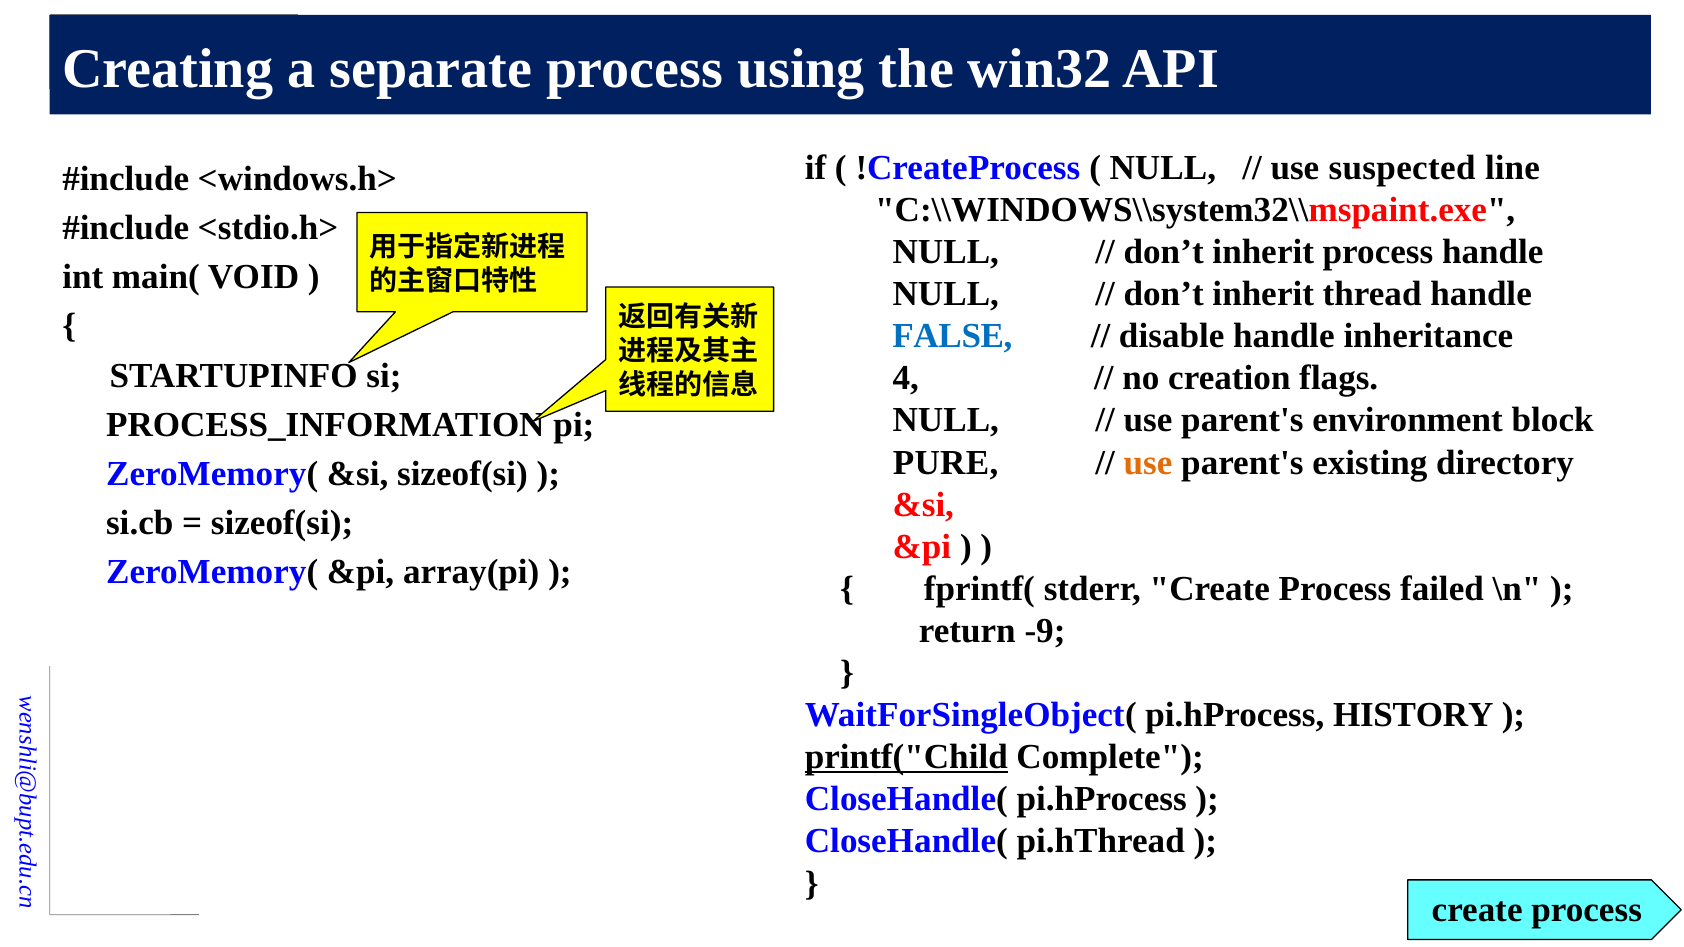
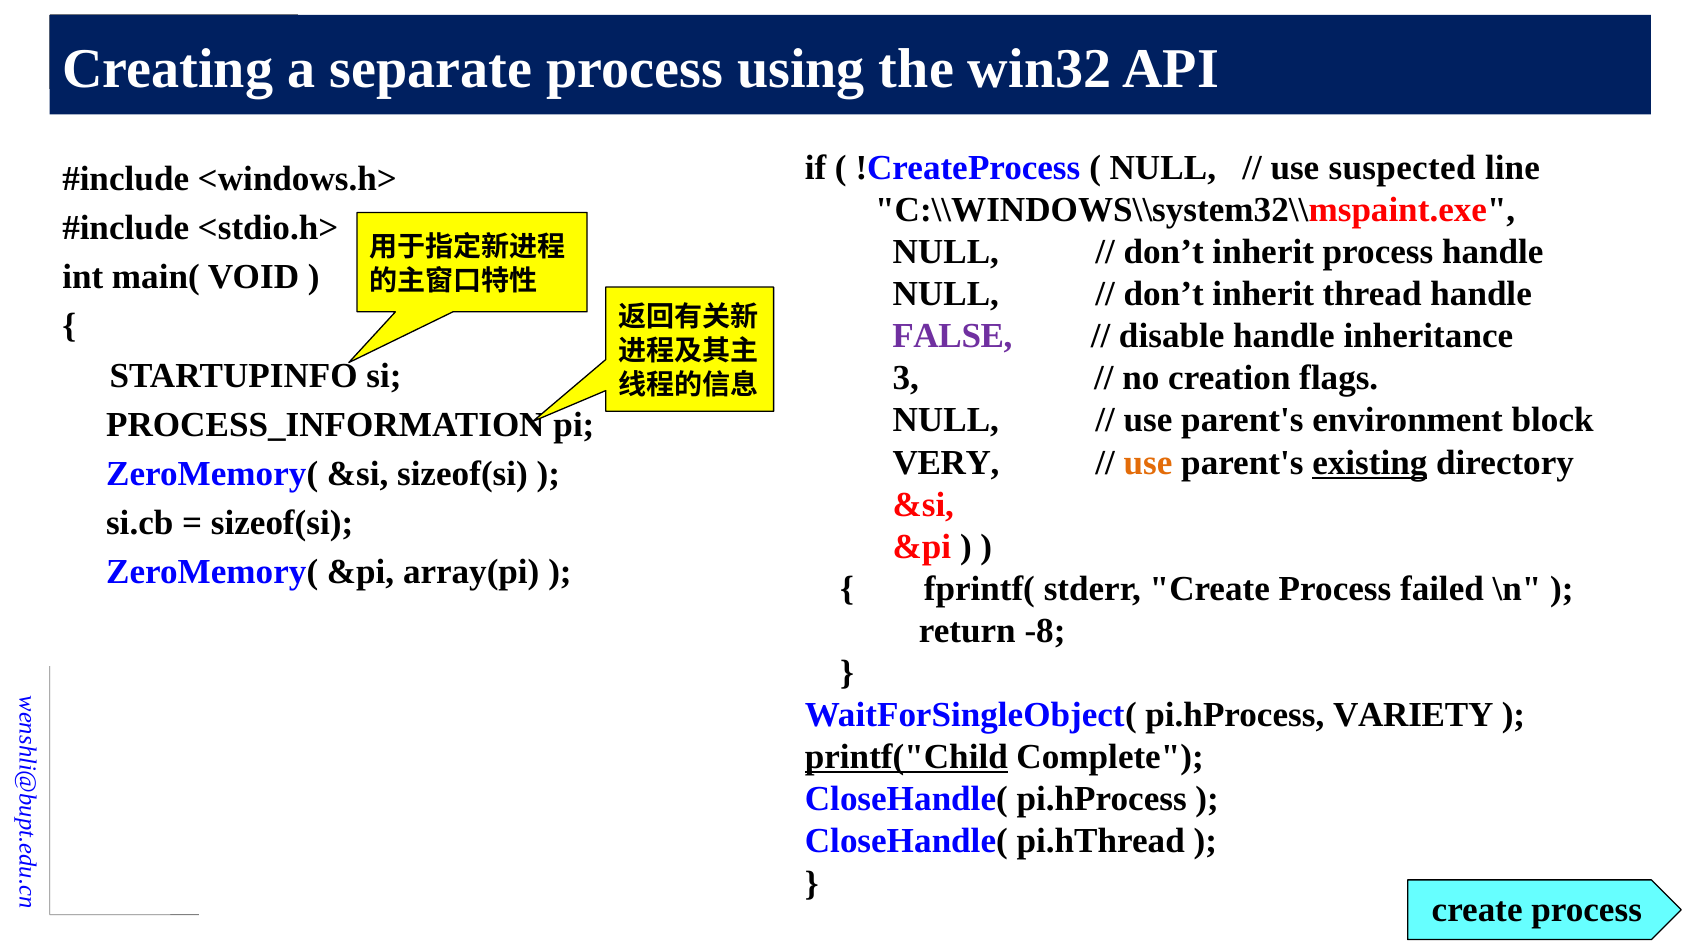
FALSE colour: blue -> purple (952, 336)
4: 4 -> 3 (906, 378)
PURE: PURE -> VERY (946, 463)
existing underline: none -> present (1370, 463)
-9: -9 -> -8 (1045, 631)
HISTORY: HISTORY -> VARIETY (1413, 715)
